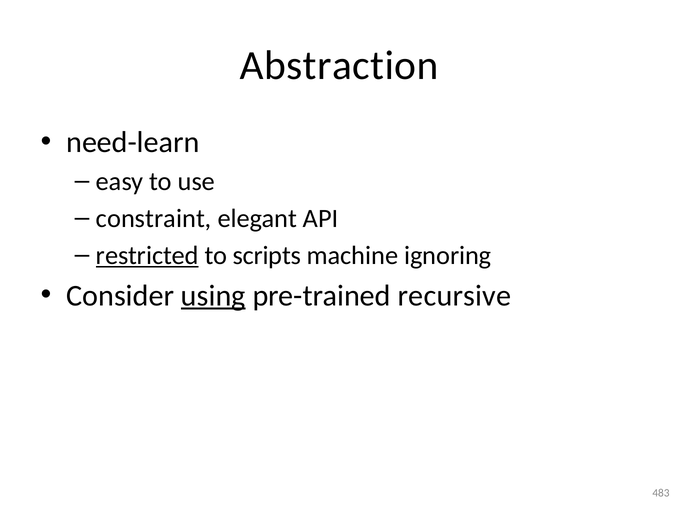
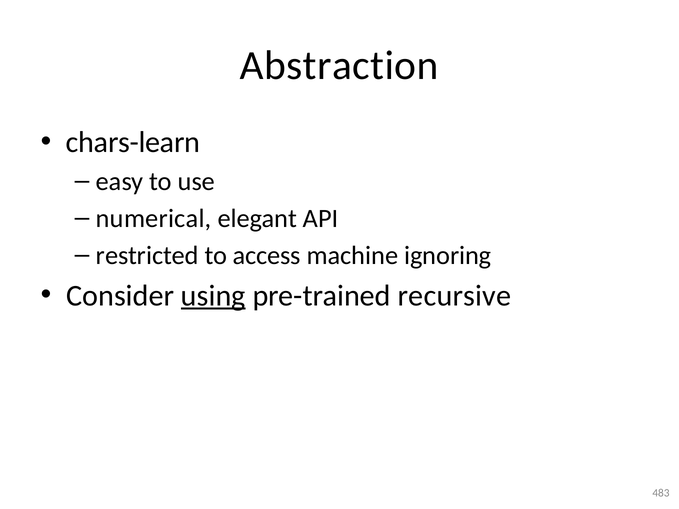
need-learn: need-learn -> chars-learn (133, 142)
constraint: constraint -> numerical (154, 218)
restricted underline: present -> none (147, 255)
scripts: scripts -> access (267, 255)
